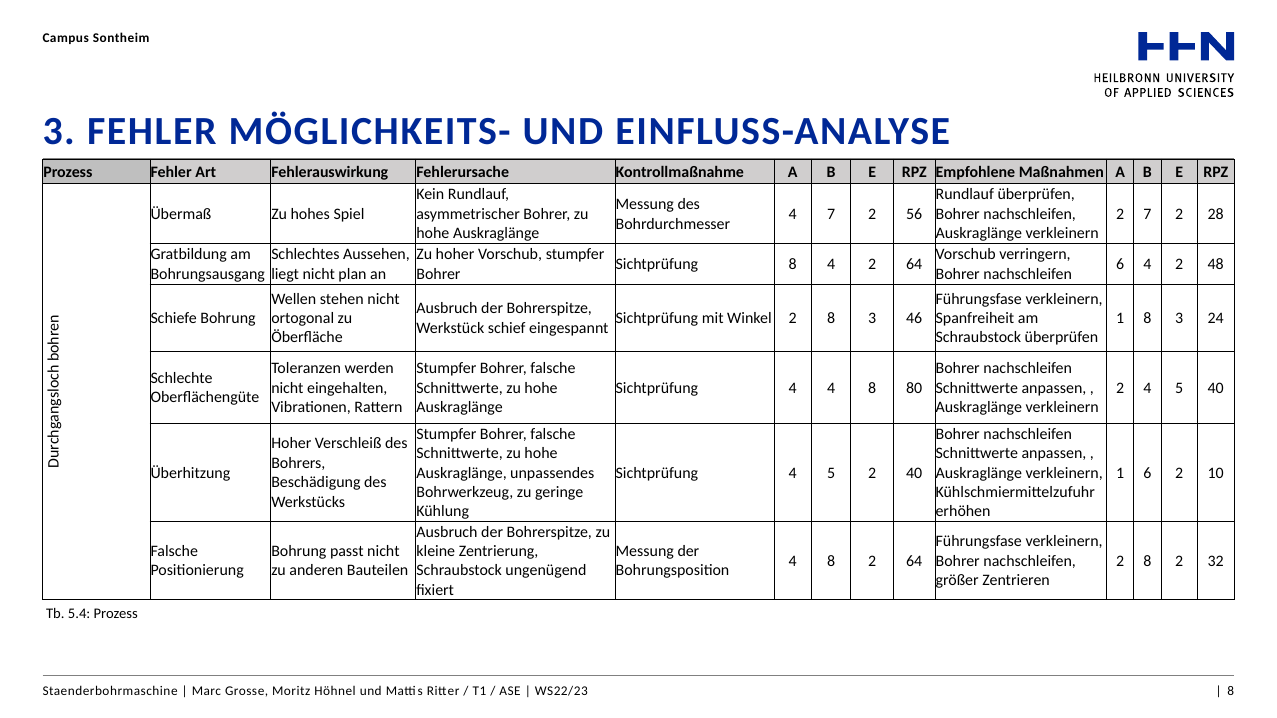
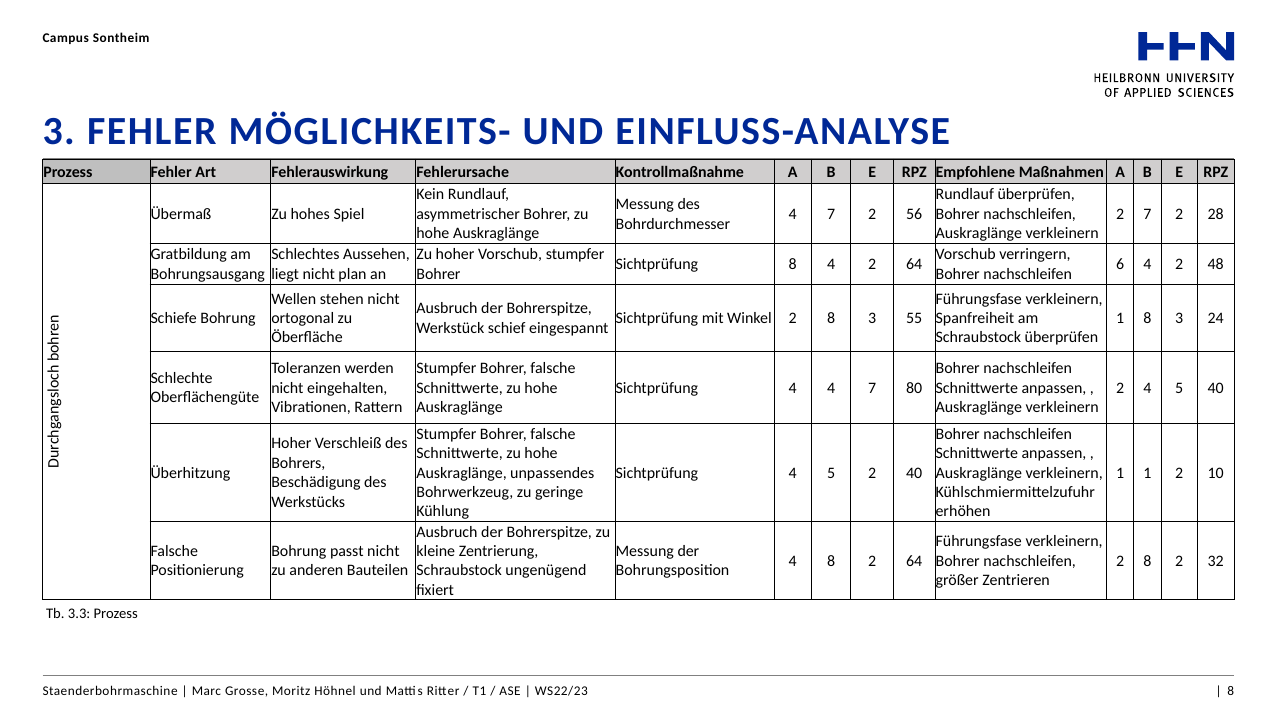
46: 46 -> 55 (914, 318)
4 4 8: 8 -> 7 (872, 388)
1 6: 6 -> 1 (1147, 473)
5.4: 5.4 -> 3.3 (79, 614)
